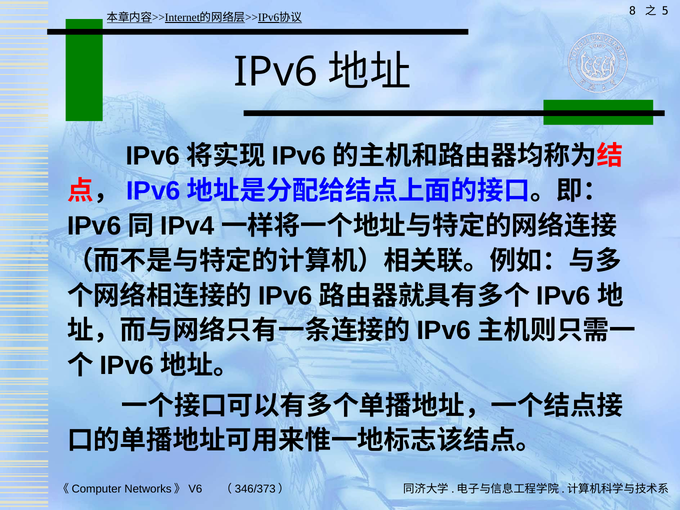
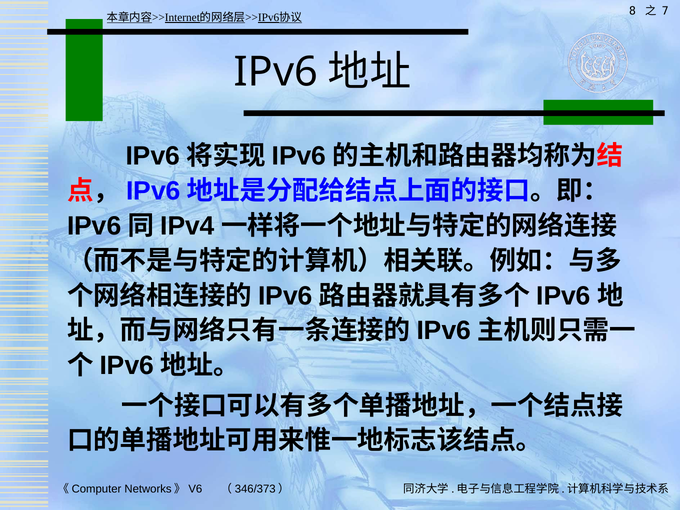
5: 5 -> 7 (665, 11)
